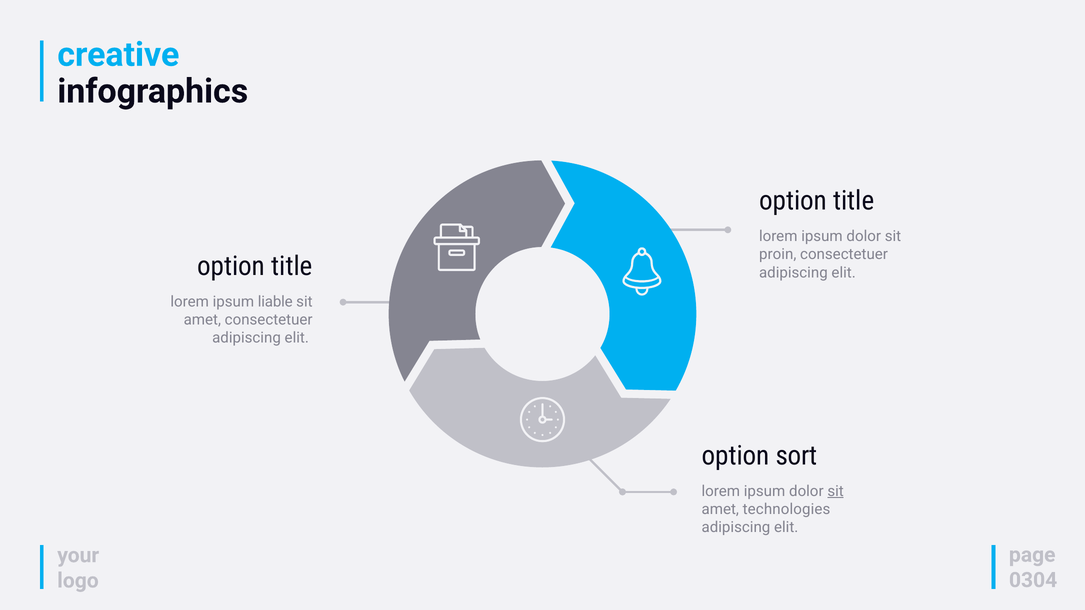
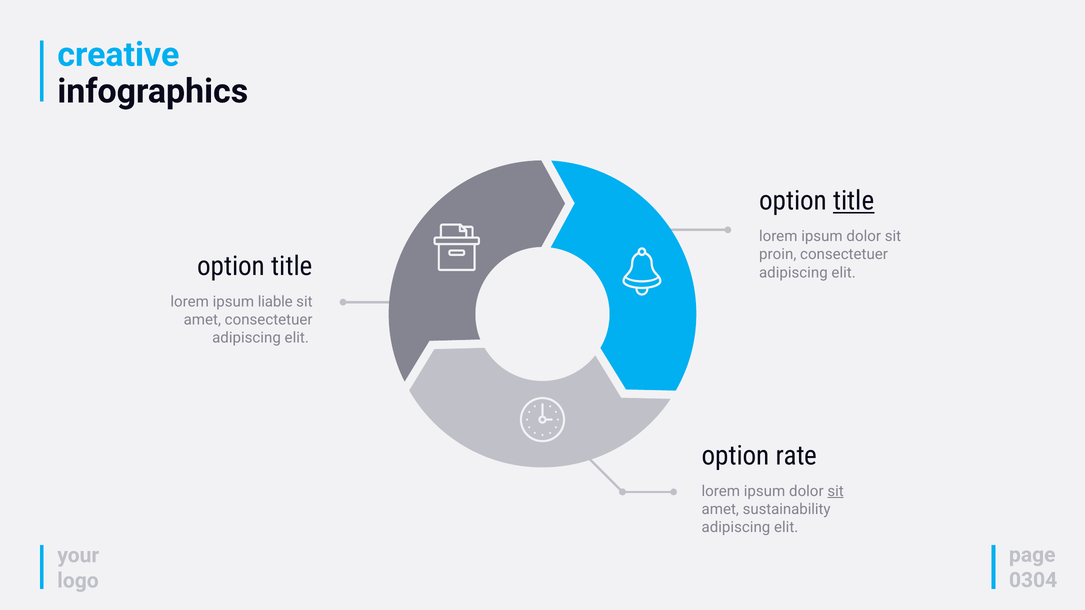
title underline: none -> present (854, 201)
sort: sort -> rate (796, 456)
technologies: technologies -> sustainability (787, 509)
